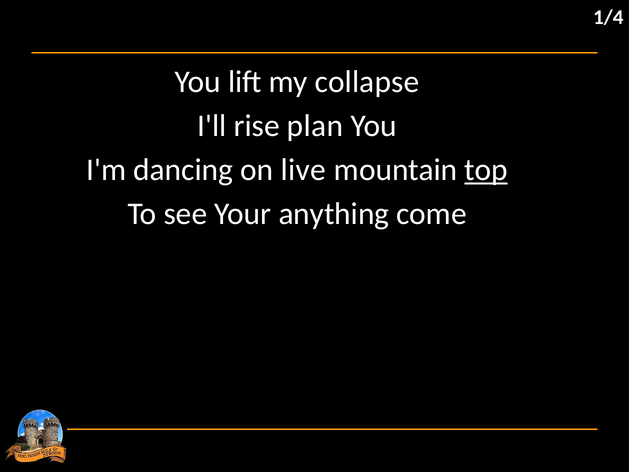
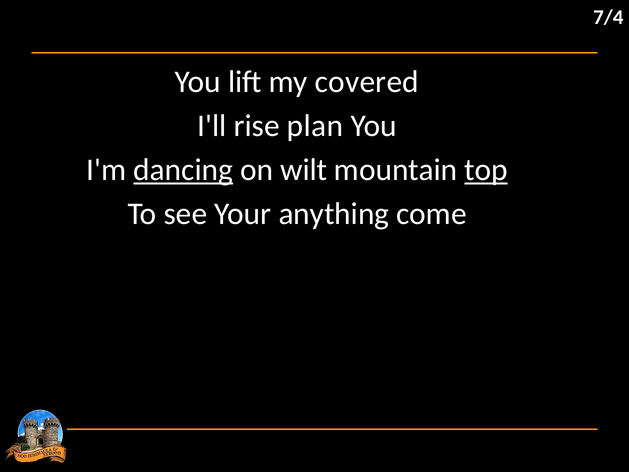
1/4: 1/4 -> 7/4 (608, 17)
collapse: collapse -> covered (367, 82)
dancing underline: none -> present (183, 170)
live: live -> wilt (304, 170)
